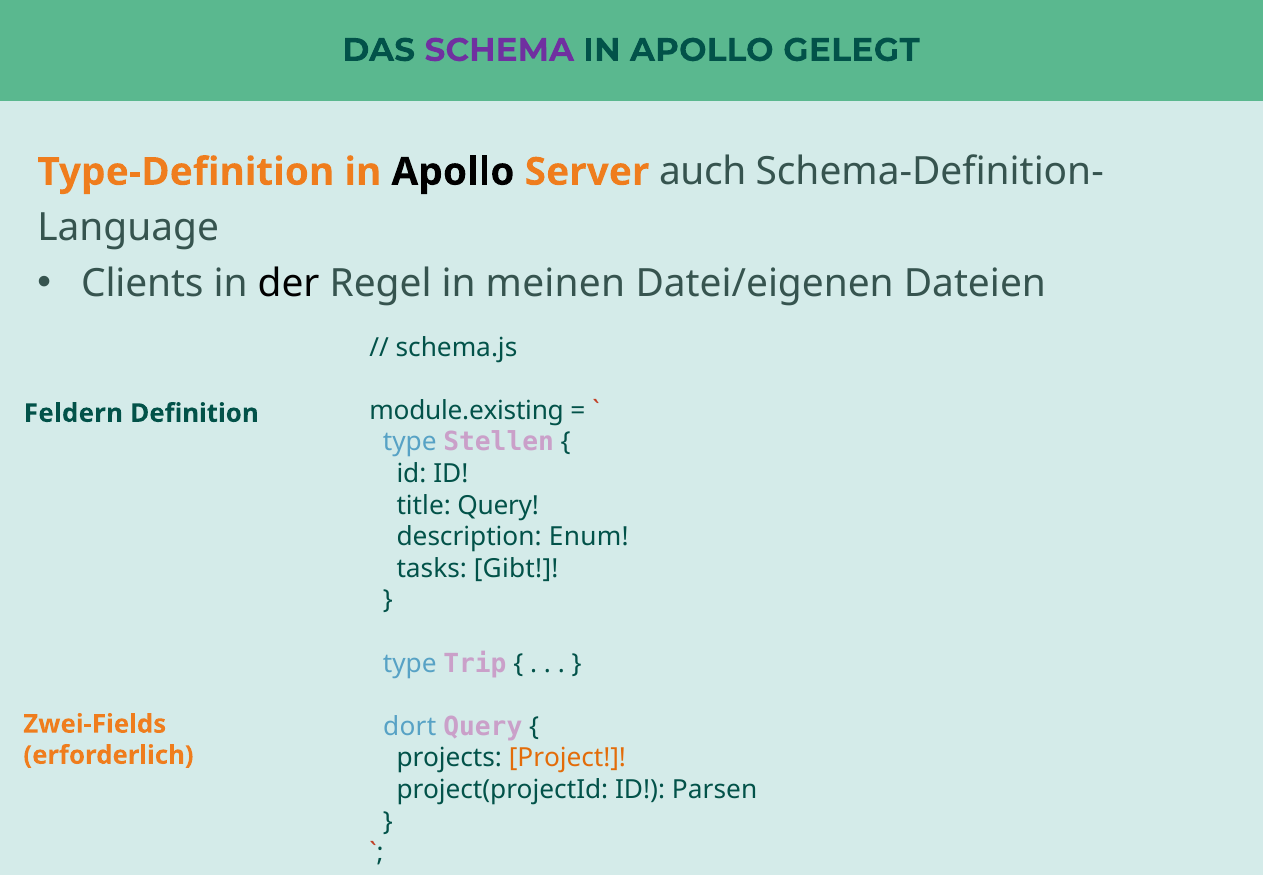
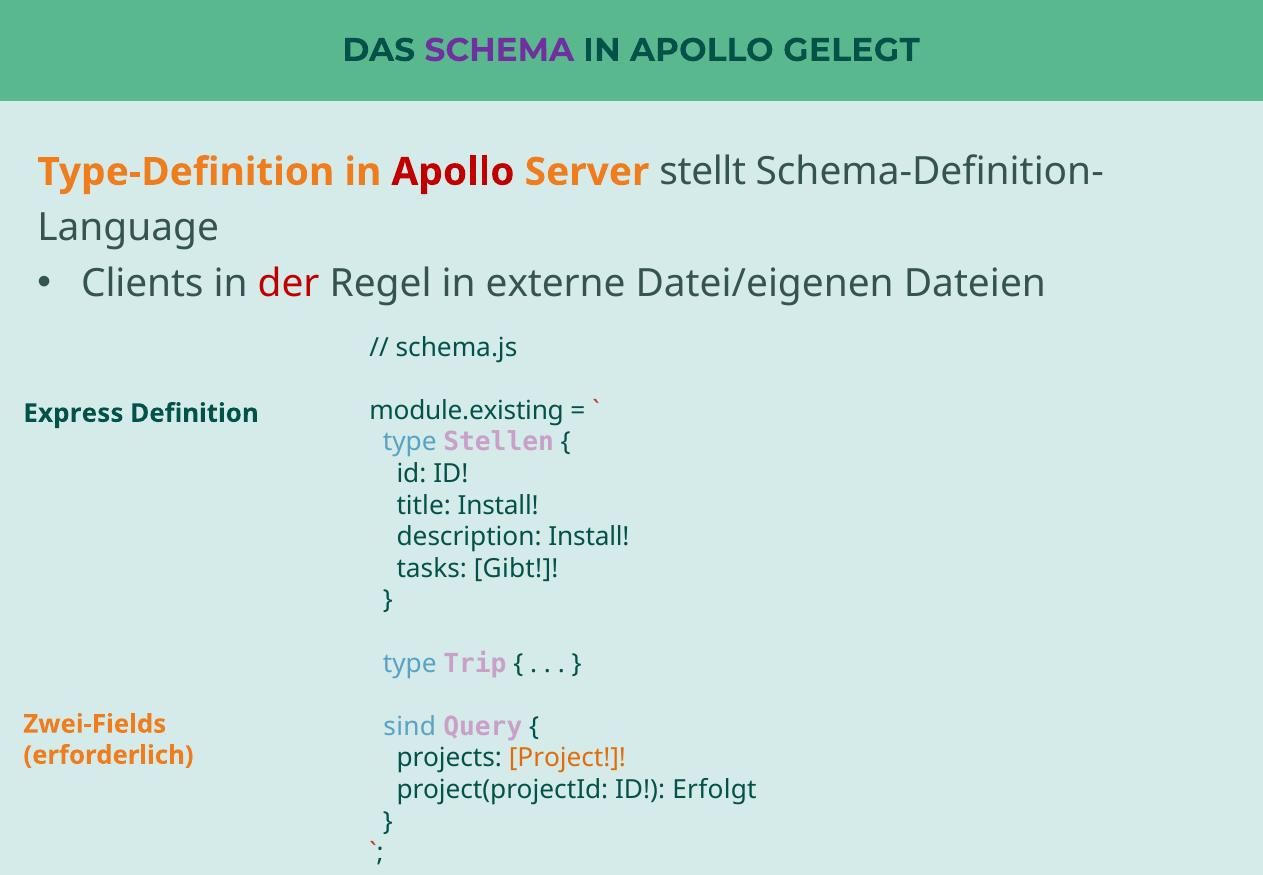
Apollo colour: black -> red (453, 172)
auch: auch -> stellt (703, 172)
der colour: black -> red (289, 284)
meinen: meinen -> externe (556, 284)
Feldern: Feldern -> Express (73, 413)
title Query: Query -> Install (498, 505)
description Enum: Enum -> Install (589, 537)
dort: dort -> sind (410, 726)
Parsen: Parsen -> Erfolgt (715, 789)
